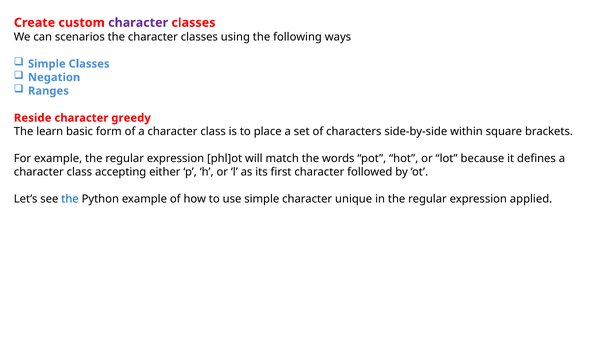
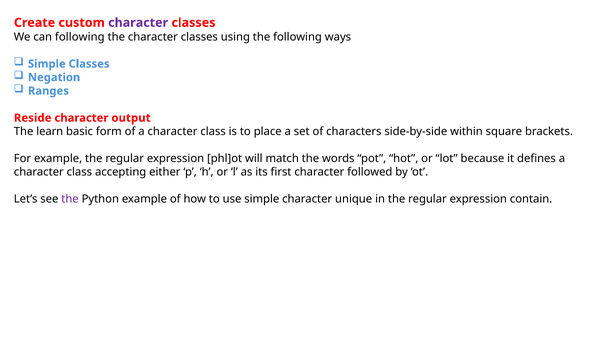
can scenarios: scenarios -> following (80, 37)
greedy: greedy -> output (131, 118)
the colour: blue -> purple (70, 199)
applied: applied -> contain (531, 199)
